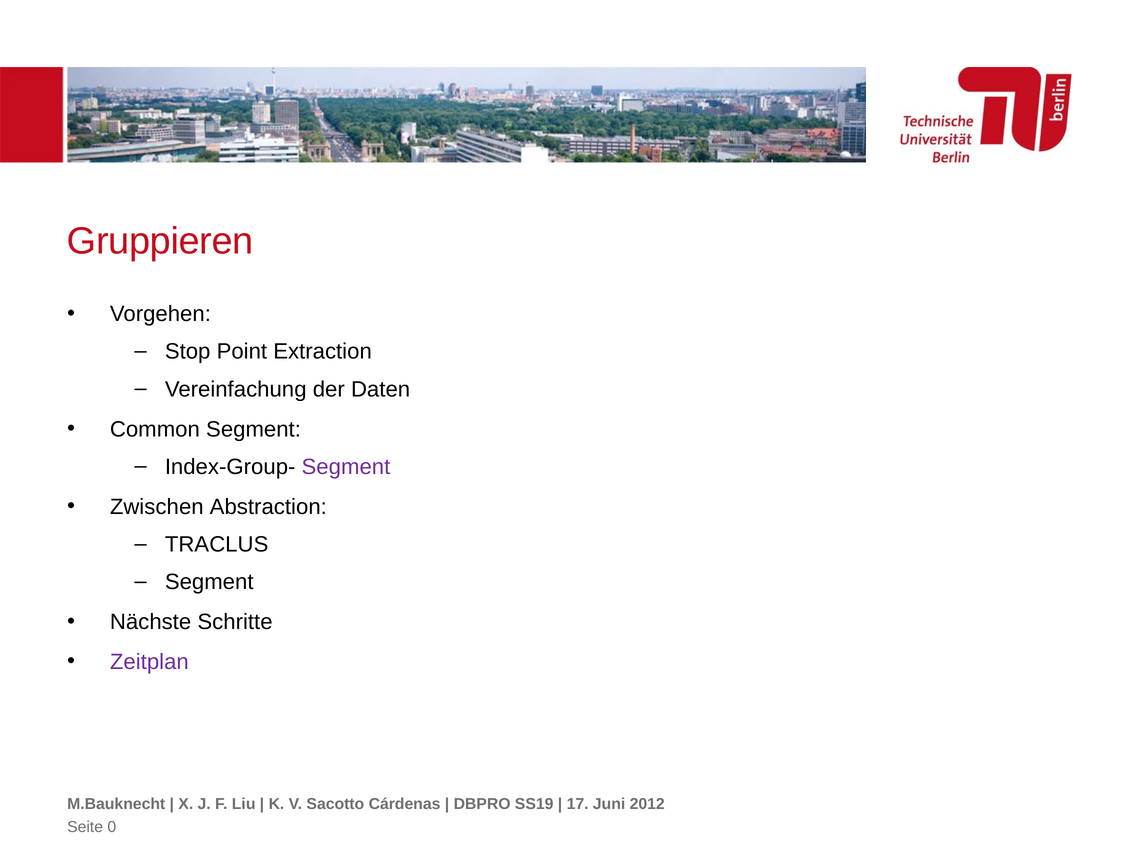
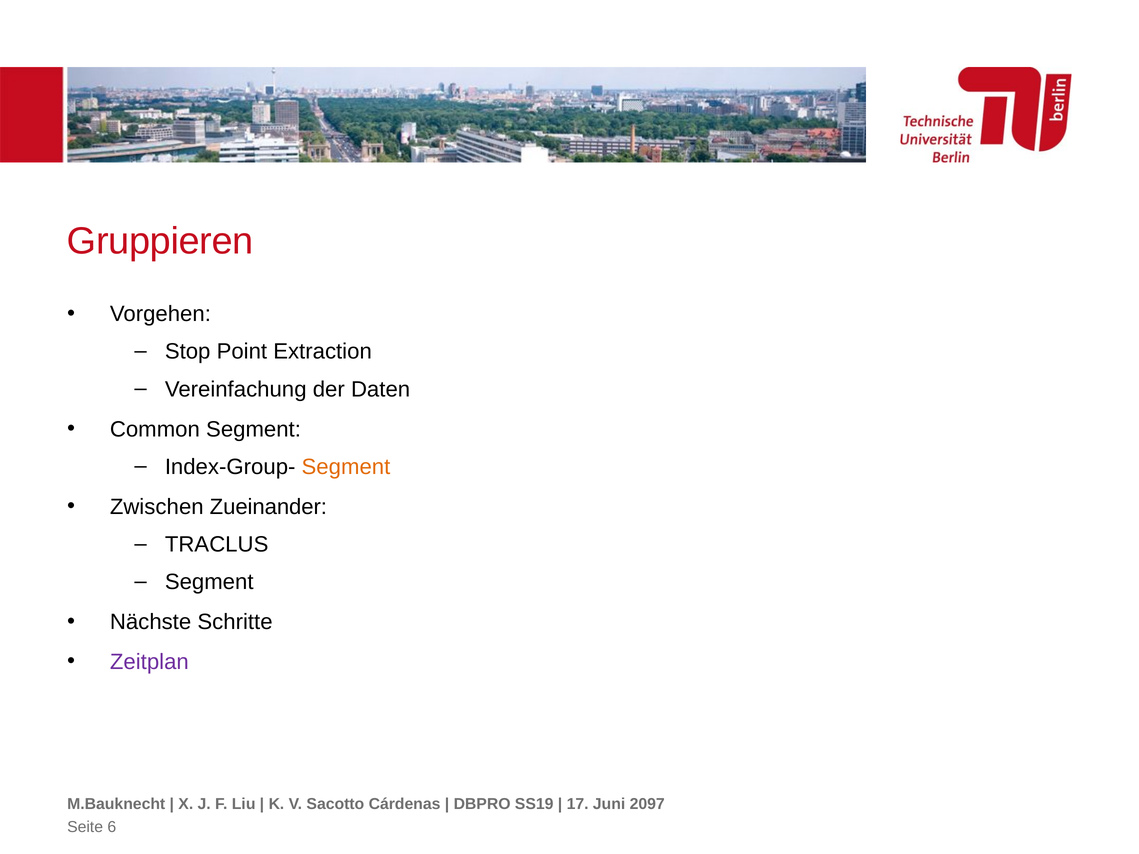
Segment colour: purple -> orange (346, 467)
Abstraction: Abstraction -> Zueinander (268, 507)
2012: 2012 -> 2097 (647, 804)
0: 0 -> 6 (112, 828)
